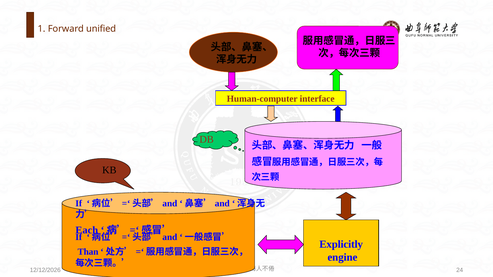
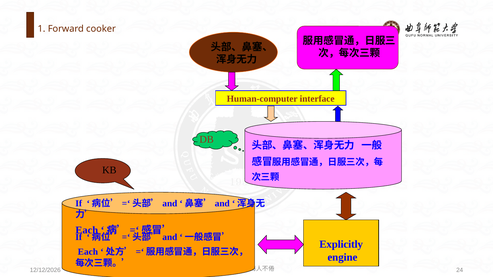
unified: unified -> cooker (101, 29)
Than: Than -> Each (88, 252)
